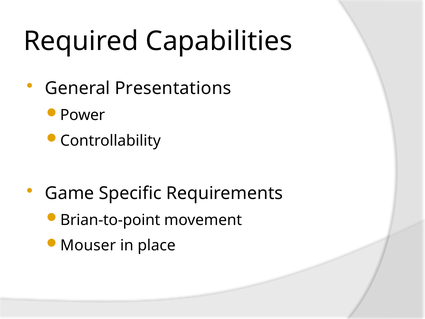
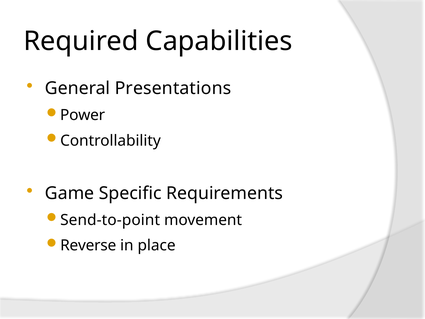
Brian-to-point: Brian-to-point -> Send-to-point (110, 220)
Mouser: Mouser -> Reverse (88, 245)
